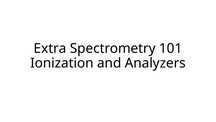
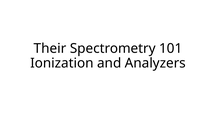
Extra: Extra -> Their (50, 48)
